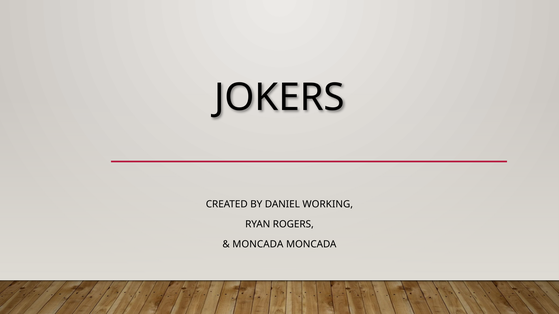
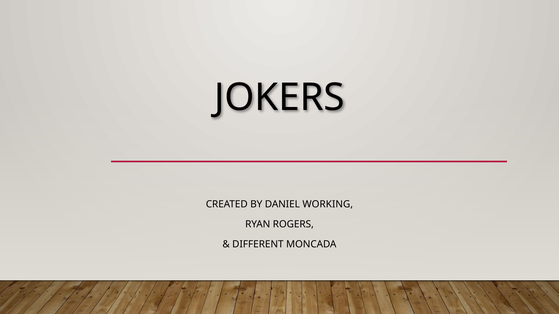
MONCADA: MONCADA -> DIFFERENT (258, 245)
